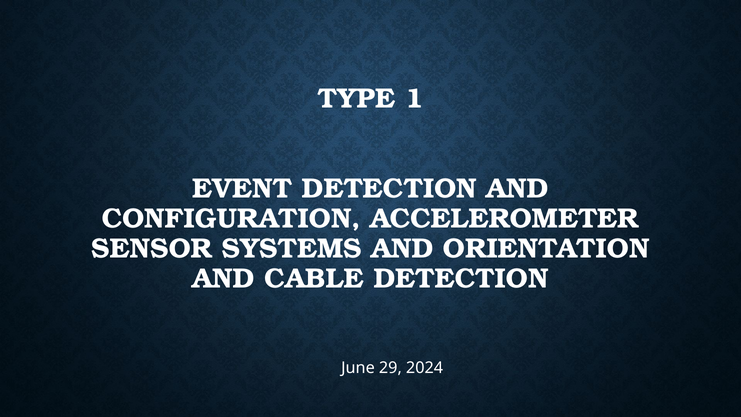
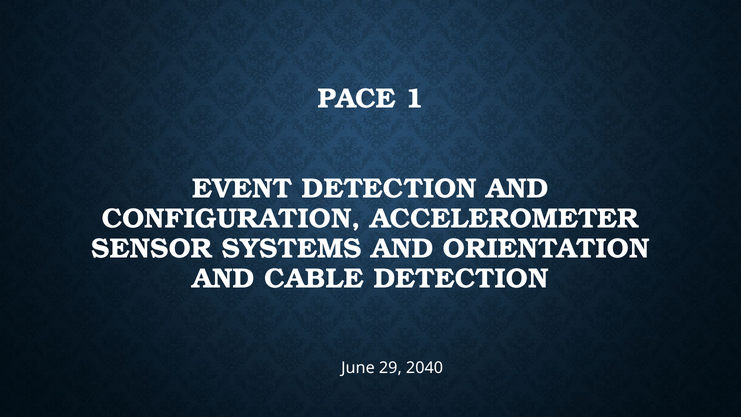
TYPE: TYPE -> PACE (357, 98)
2024: 2024 -> 2040 (425, 368)
